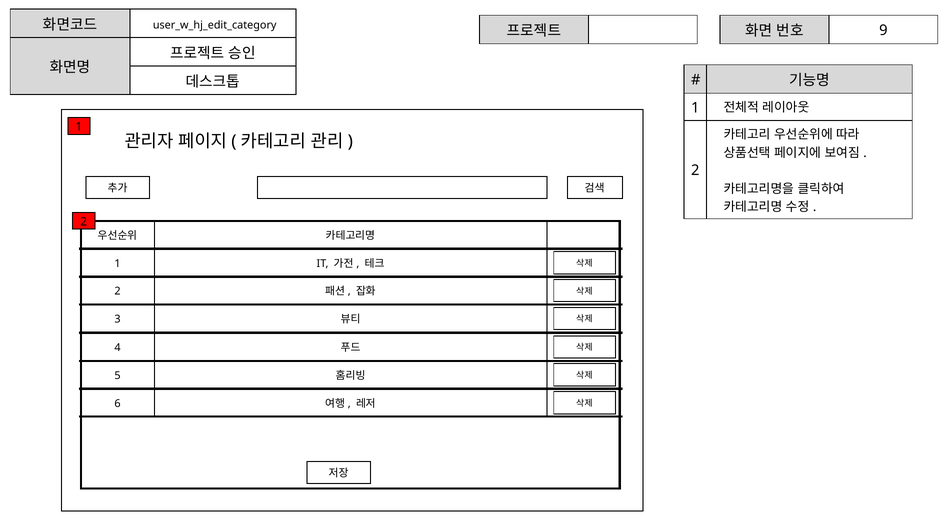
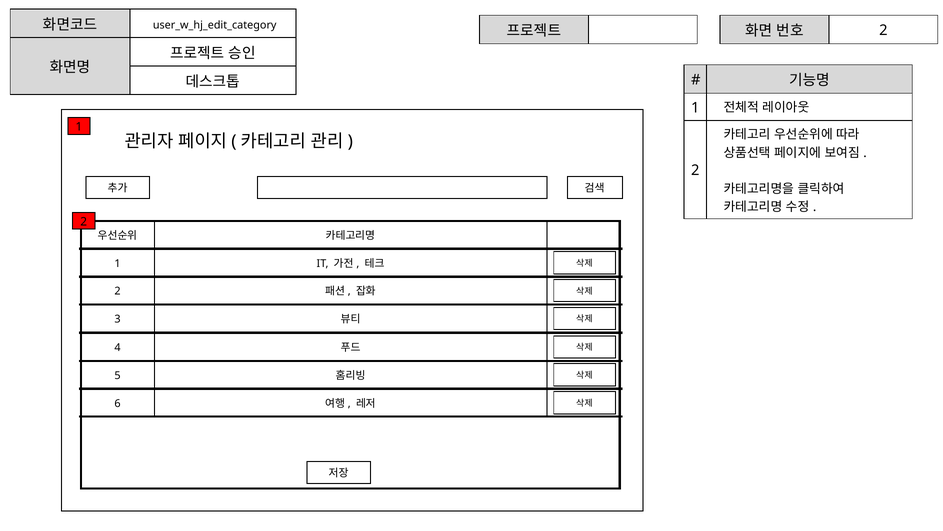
9: 9 -> 2 (883, 30)
